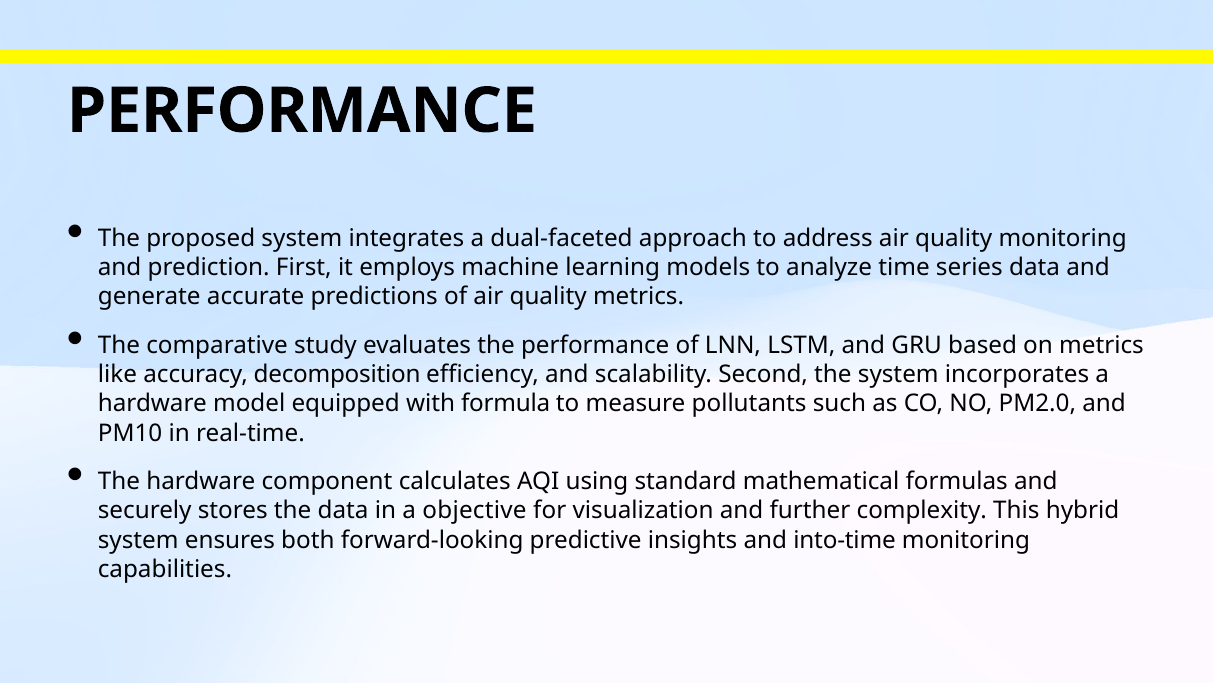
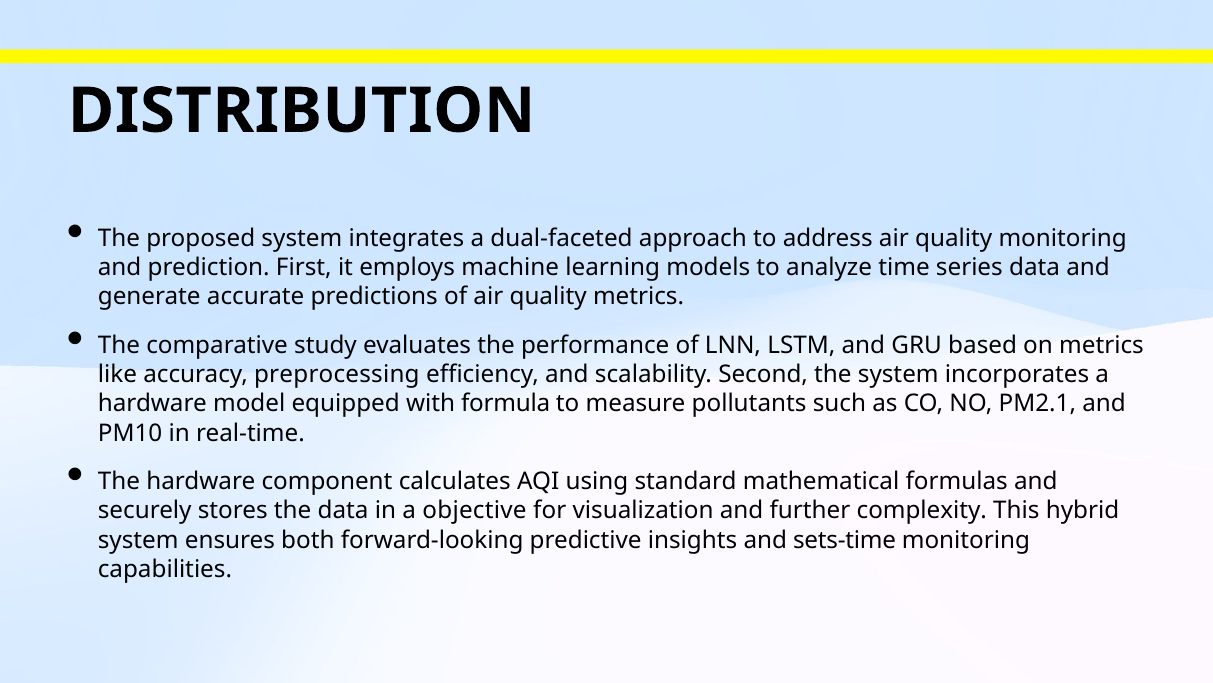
PERFORMANCE: PERFORMANCE -> DISTRIBUTION (302, 111)
decomposition: decomposition -> preprocessing (337, 374)
PM2.0: PM2.0 -> PM2.1 (1037, 403)
into-time: into-time -> sets-time (845, 540)
